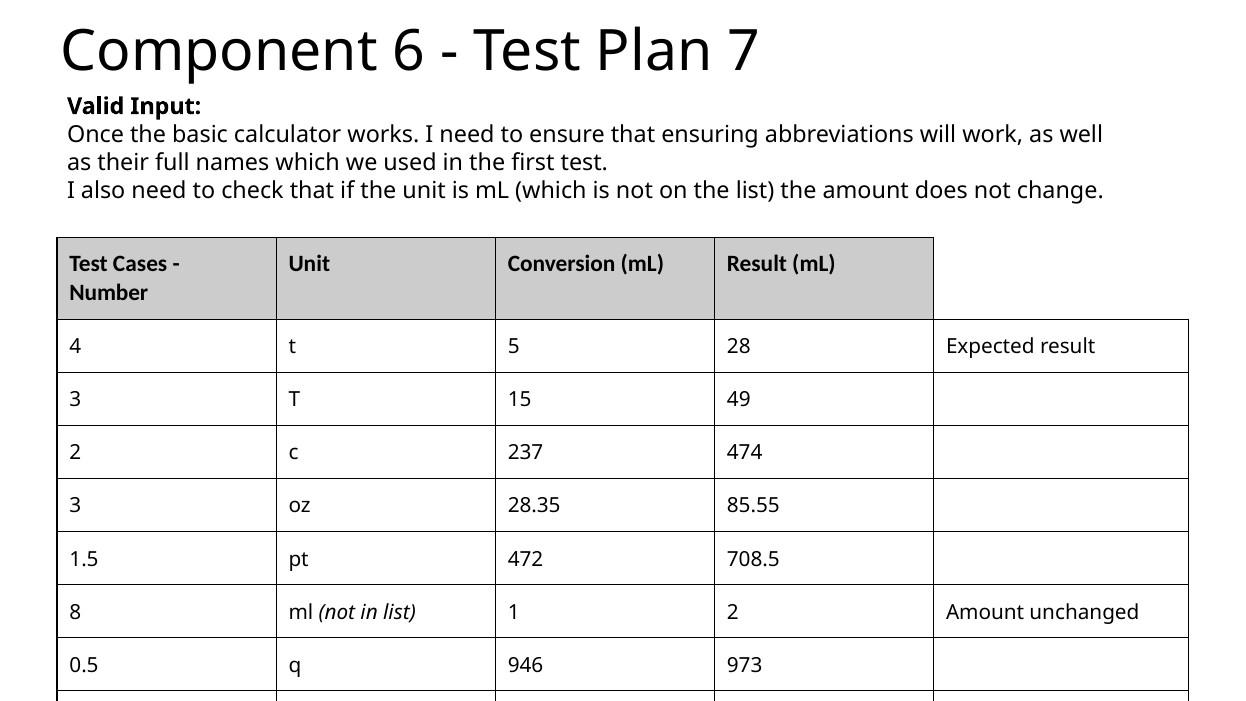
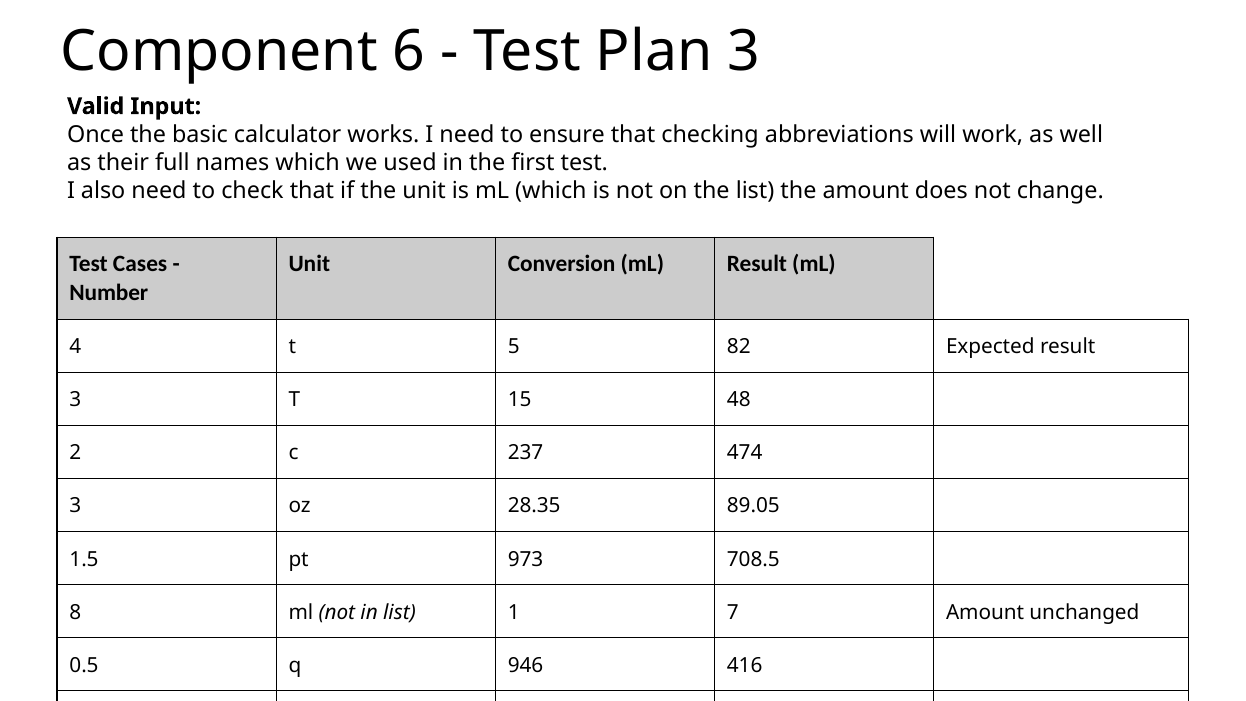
Plan 7: 7 -> 3 (744, 52)
ensuring: ensuring -> checking (710, 134)
28: 28 -> 82 (739, 347)
49: 49 -> 48 (739, 400)
85.55: 85.55 -> 89.05 (753, 506)
472: 472 -> 973 (526, 559)
1 2: 2 -> 7 (733, 612)
973: 973 -> 416 (745, 665)
